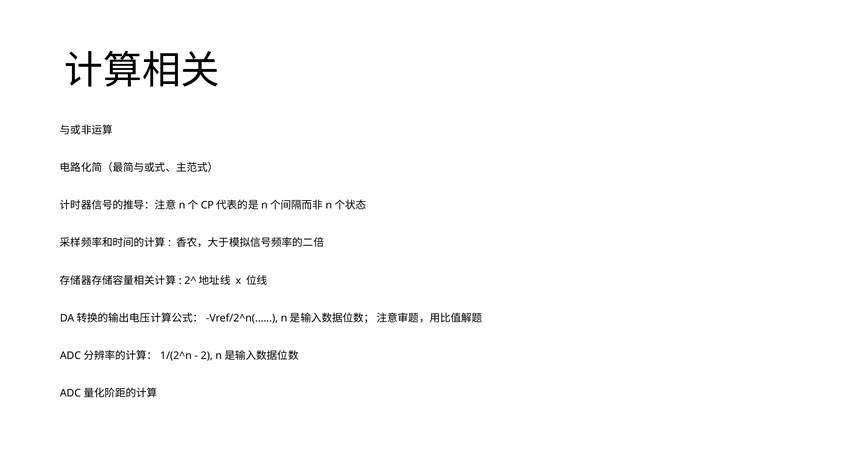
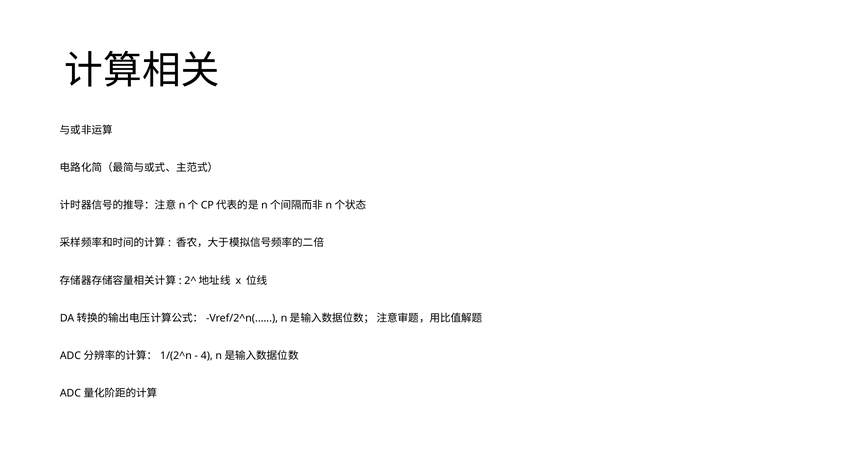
2: 2 -> 4 (207, 356)
